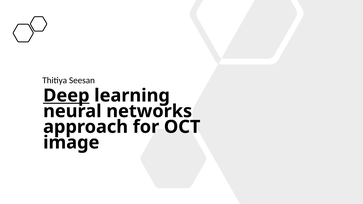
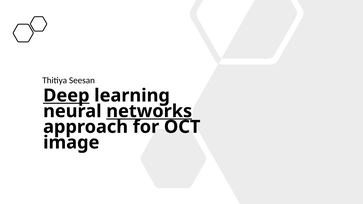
networks underline: none -> present (149, 111)
